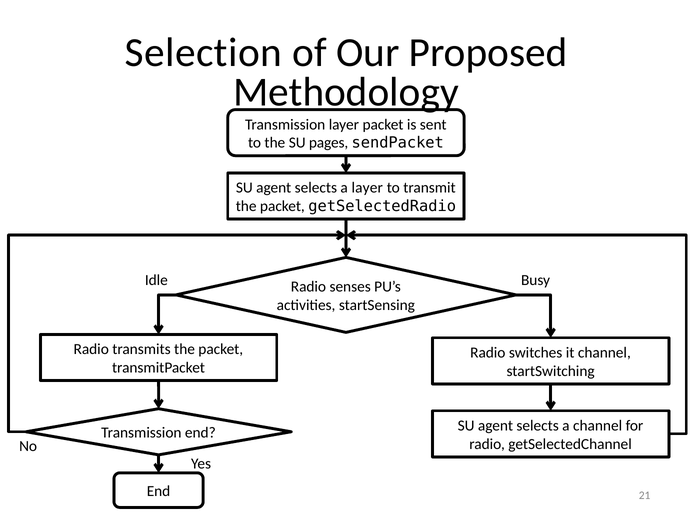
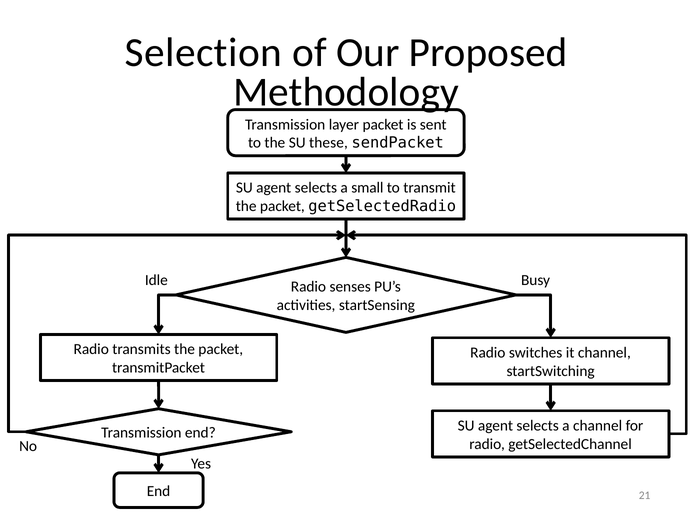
pages: pages -> these (328, 143)
a layer: layer -> small (367, 188)
